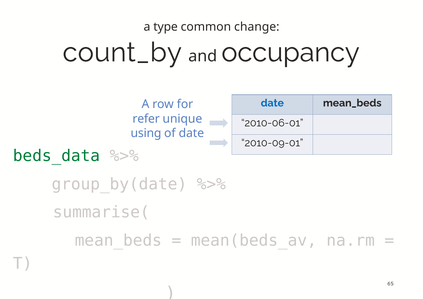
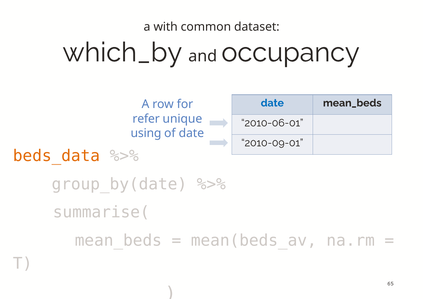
type: type -> with (166, 27)
change: change -> dataset (257, 27)
count_by: count_by -> which_by (122, 52)
beds_data colour: green -> orange (56, 156)
